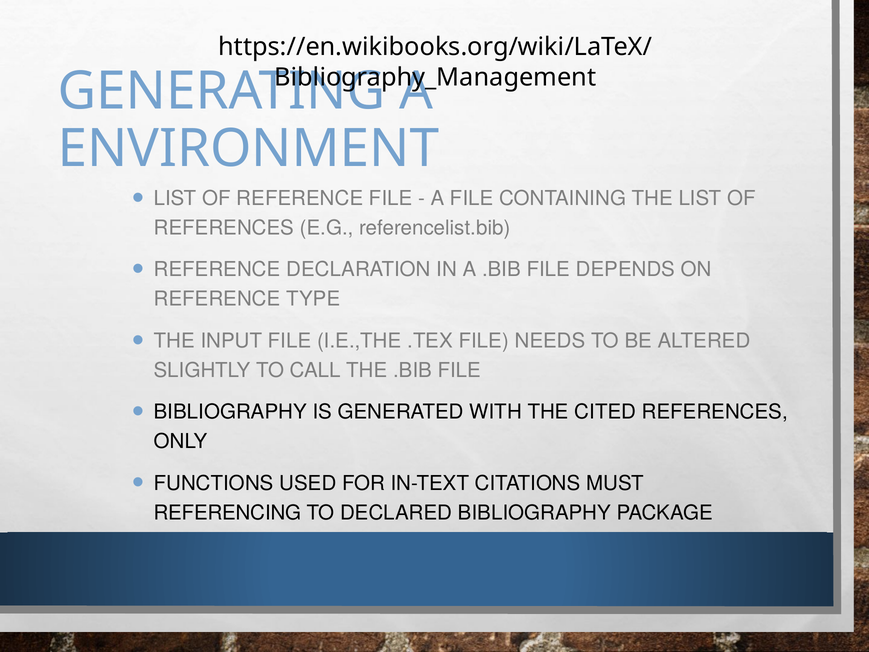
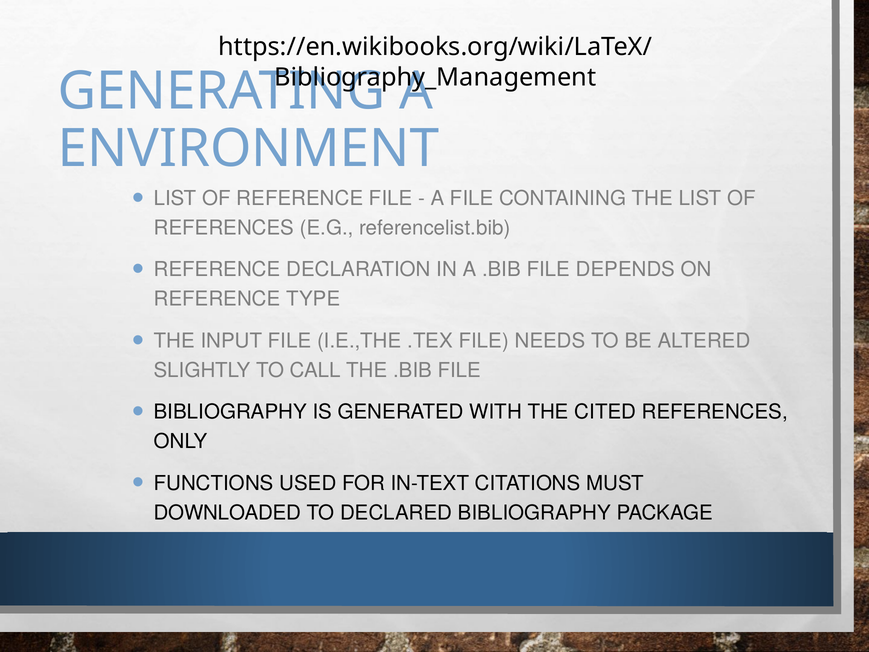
REFERENCING: REFERENCING -> DOWNLOADED (227, 513)
